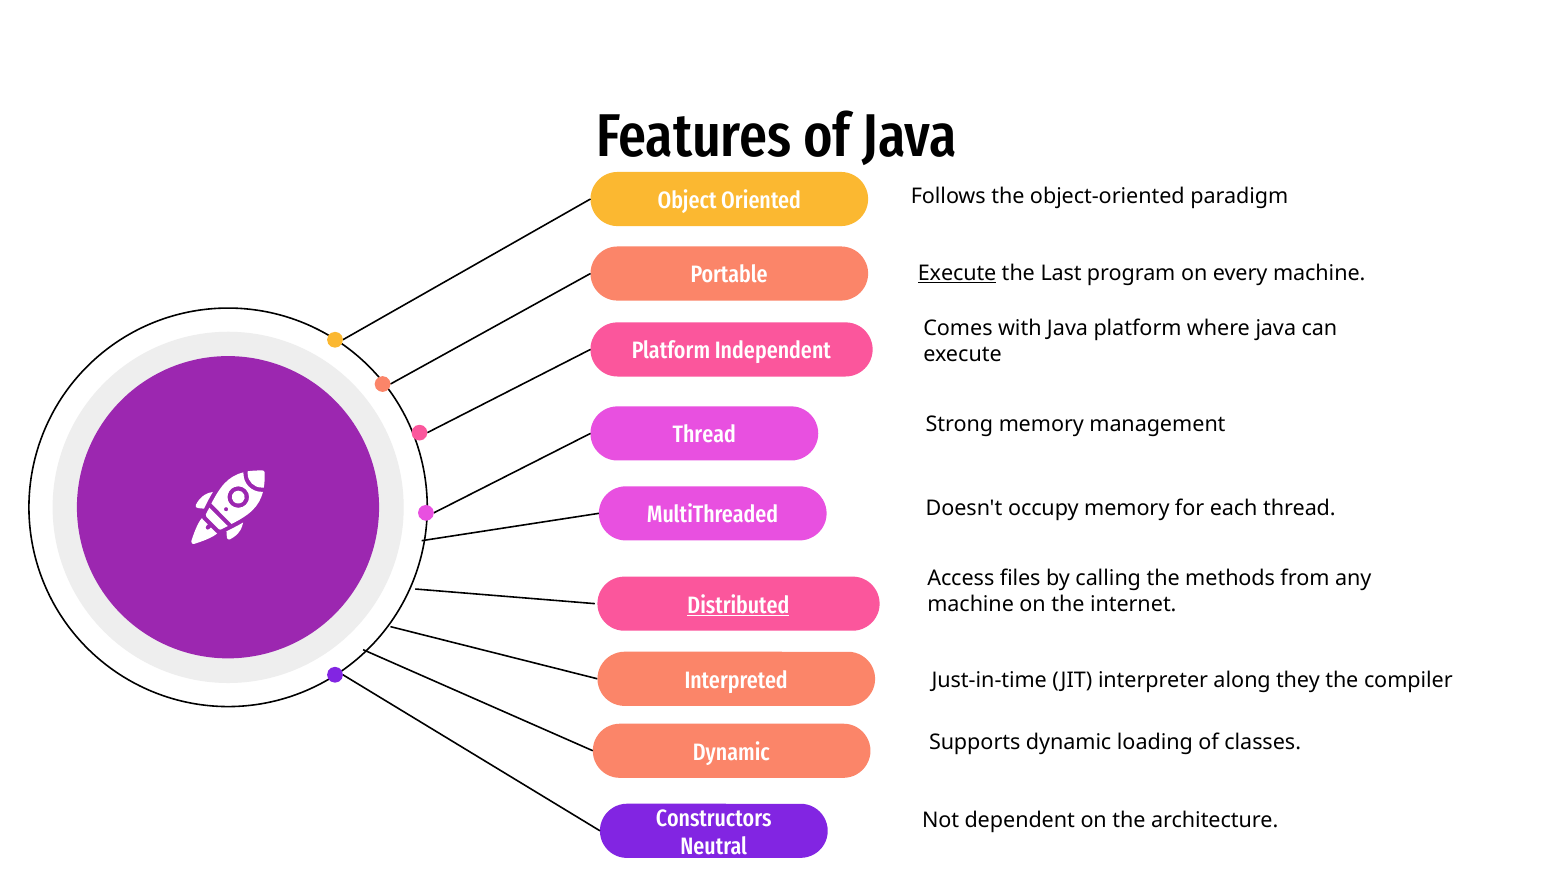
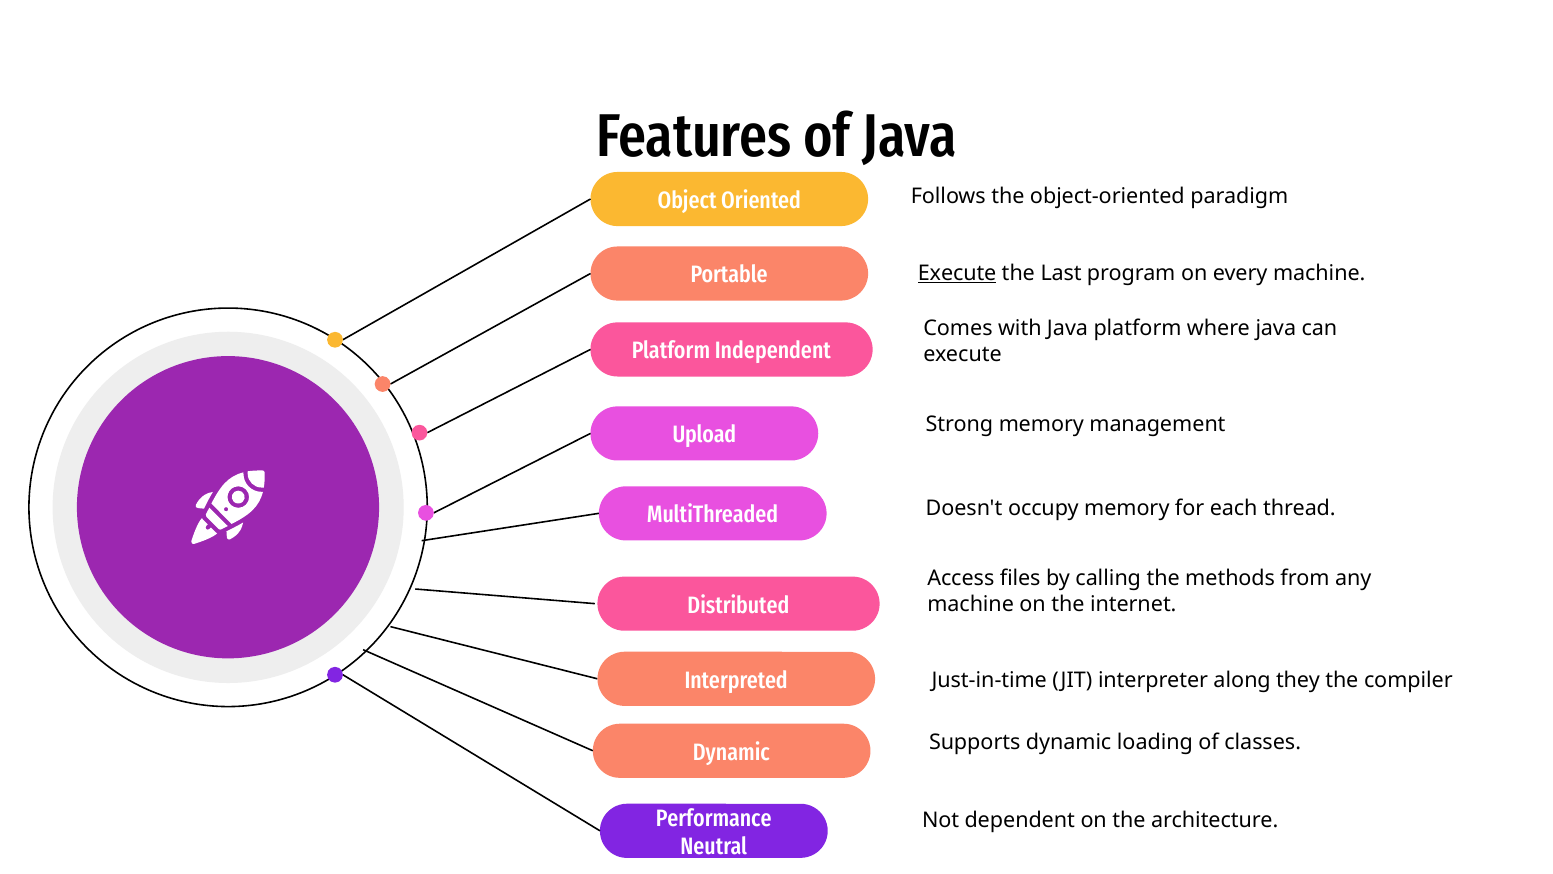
Thread: Thread -> Upload (704, 435)
Distributed underline: present -> none (738, 605)
Constructors: Constructors -> Performance (714, 818)
